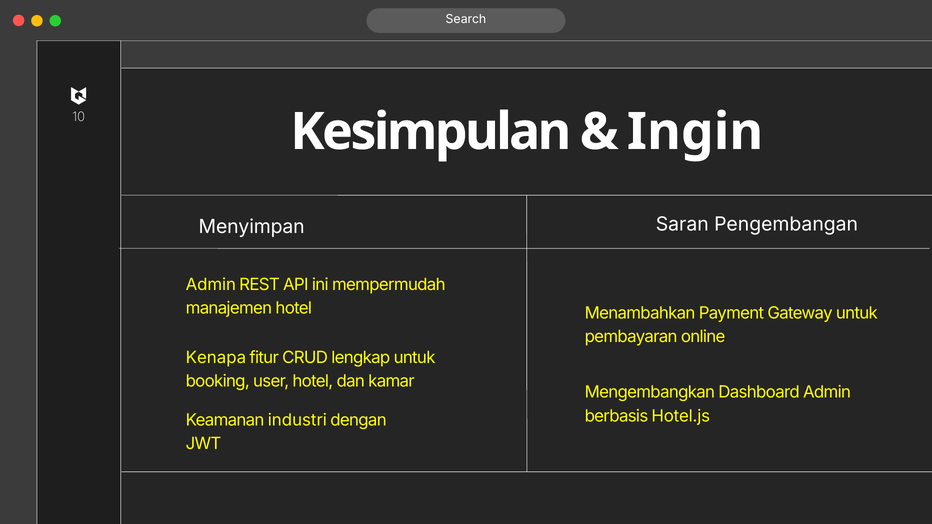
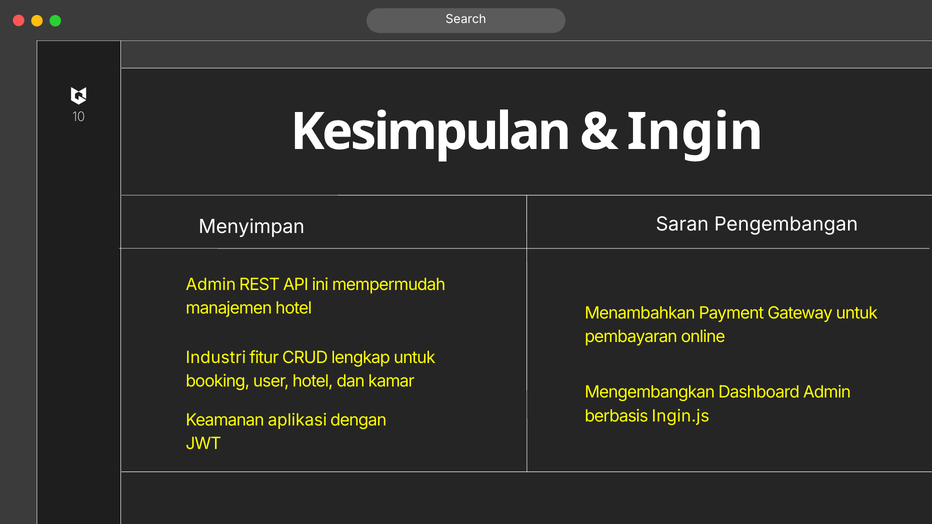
Kenapa: Kenapa -> Industri (216, 358)
Hotel.js: Hotel.js -> Ingin.js (681, 416)
industri: industri -> aplikasi (297, 421)
